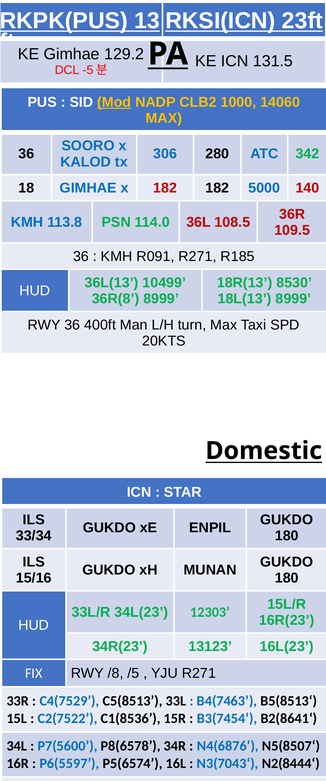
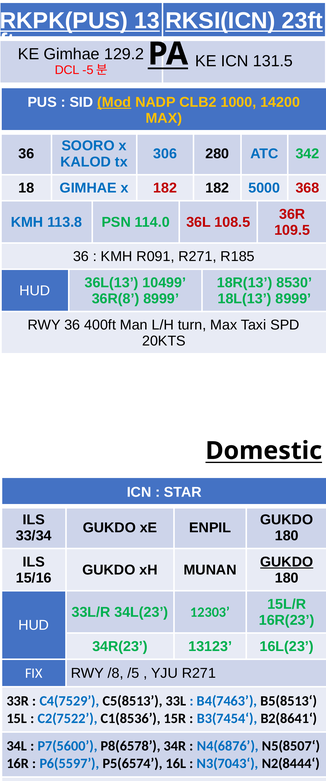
14060: 14060 -> 14200 (280, 102)
140: 140 -> 368 (307, 188)
GUKDO underline: none -> present (287, 561)
